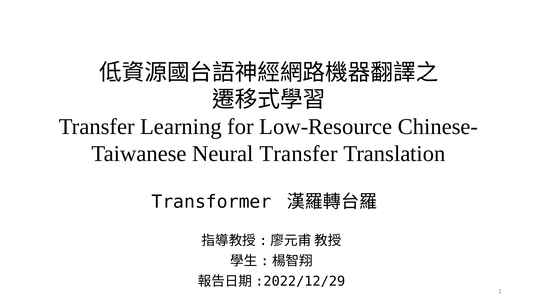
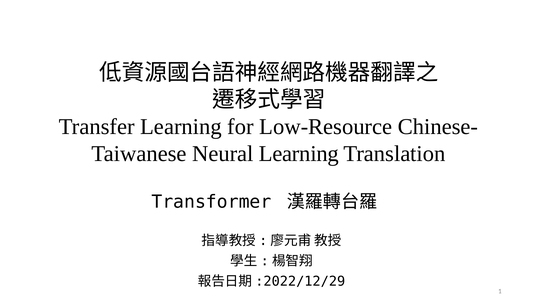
Neural Transfer: Transfer -> Learning (299, 154)
